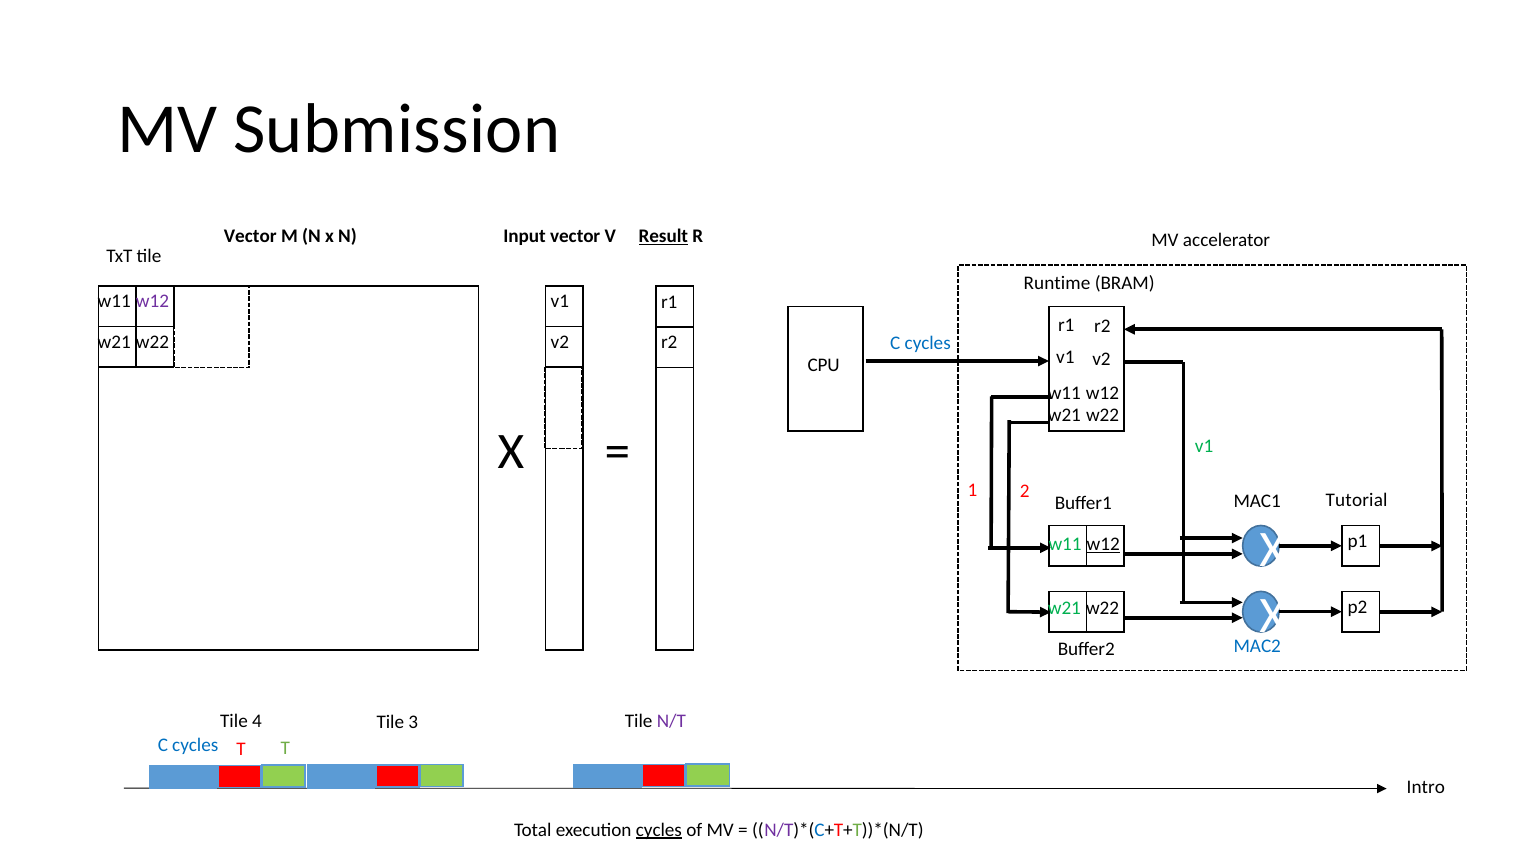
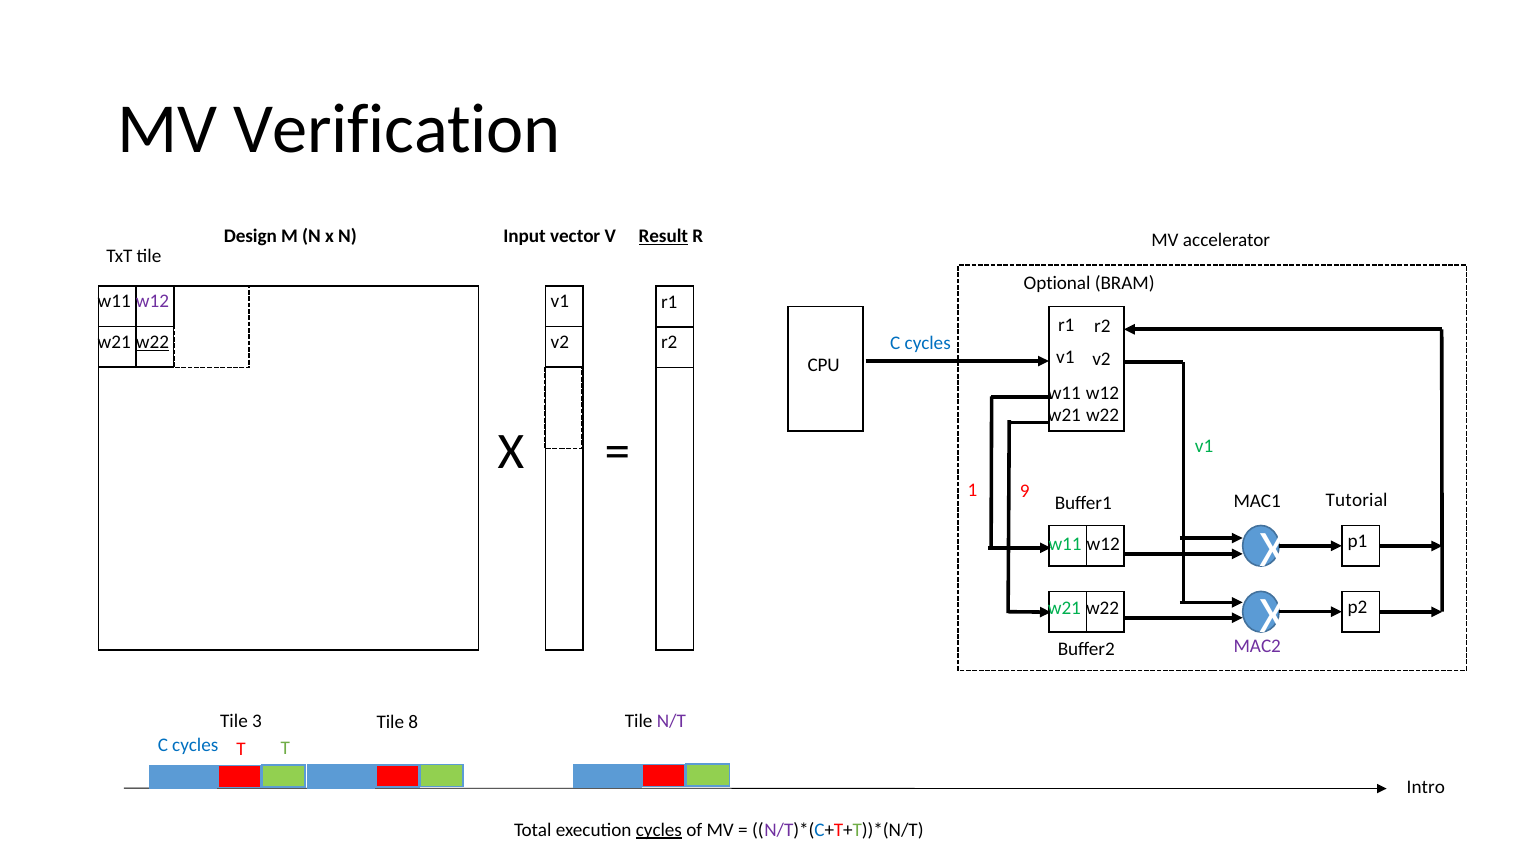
Submission: Submission -> Verification (397, 129)
Vector: Vector -> Design (250, 236)
Runtime: Runtime -> Optional (1057, 283)
w22 underline: none -> present (152, 342)
2: 2 -> 9 (1025, 492)
w12 underline: present -> none (1103, 544)
MAC2 colour: blue -> purple (1257, 647)
4: 4 -> 3 (257, 721)
3: 3 -> 8 (413, 722)
